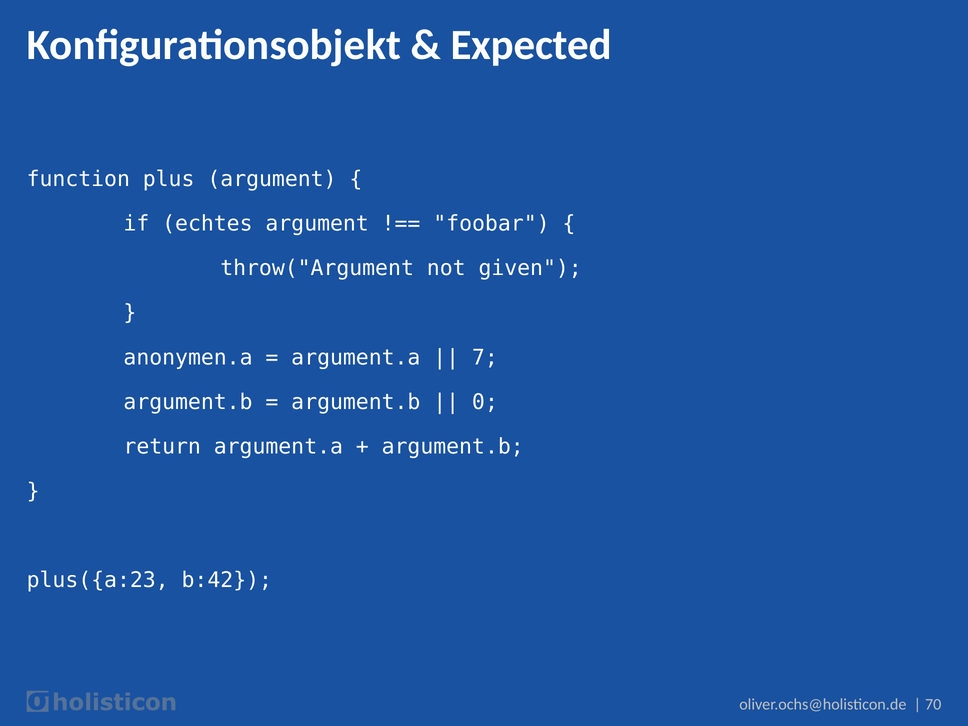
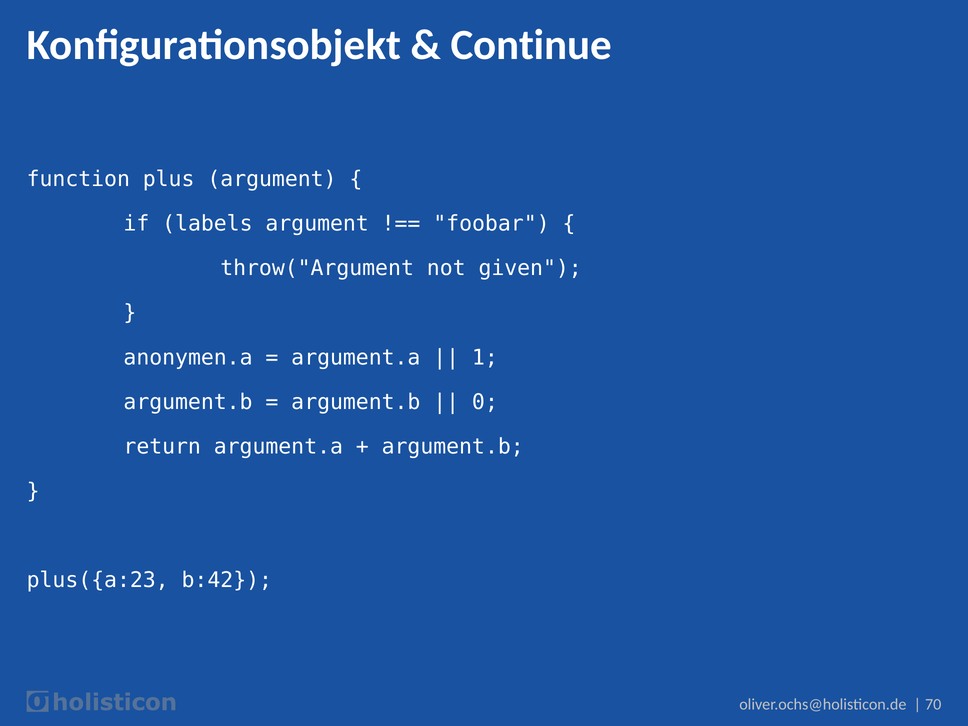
Expected: Expected -> Continue (531, 45)
echtes: echtes -> labels (207, 224)
7: 7 -> 1 (485, 357)
